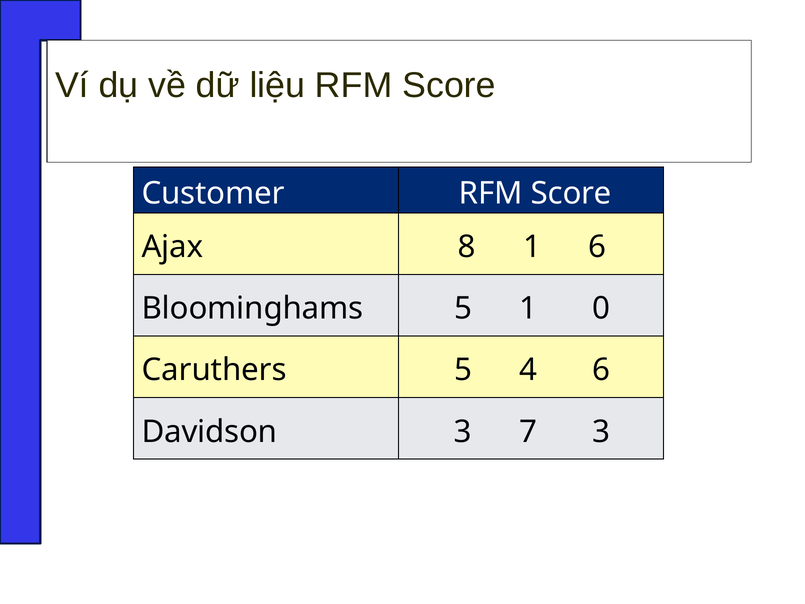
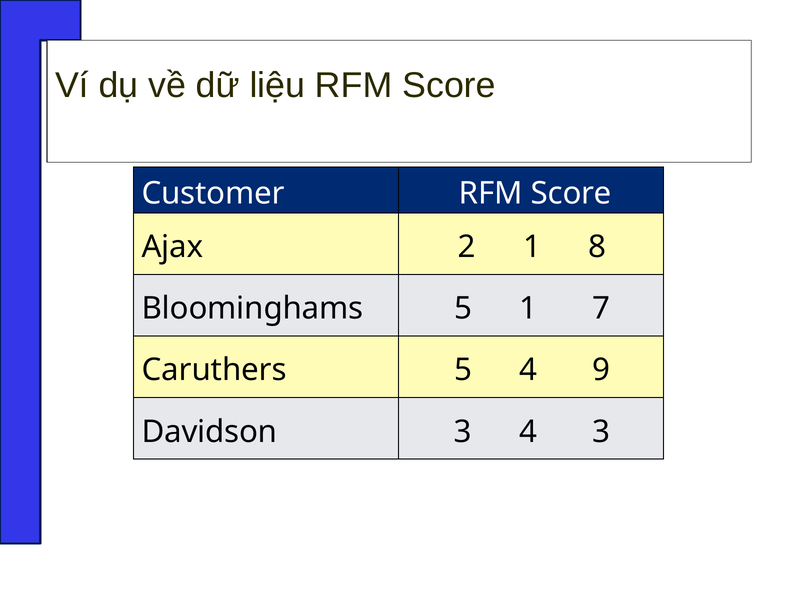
8: 8 -> 2 (467, 247)
1 6: 6 -> 8 (597, 247)
0: 0 -> 7 (601, 308)
4 6: 6 -> 9 (601, 370)
3 7: 7 -> 4 (528, 432)
